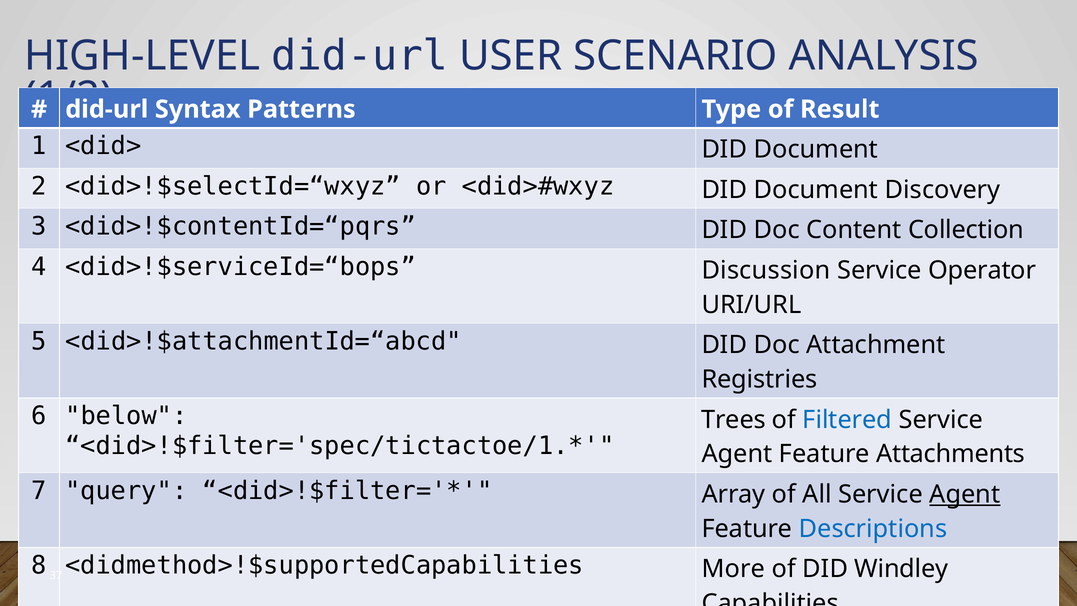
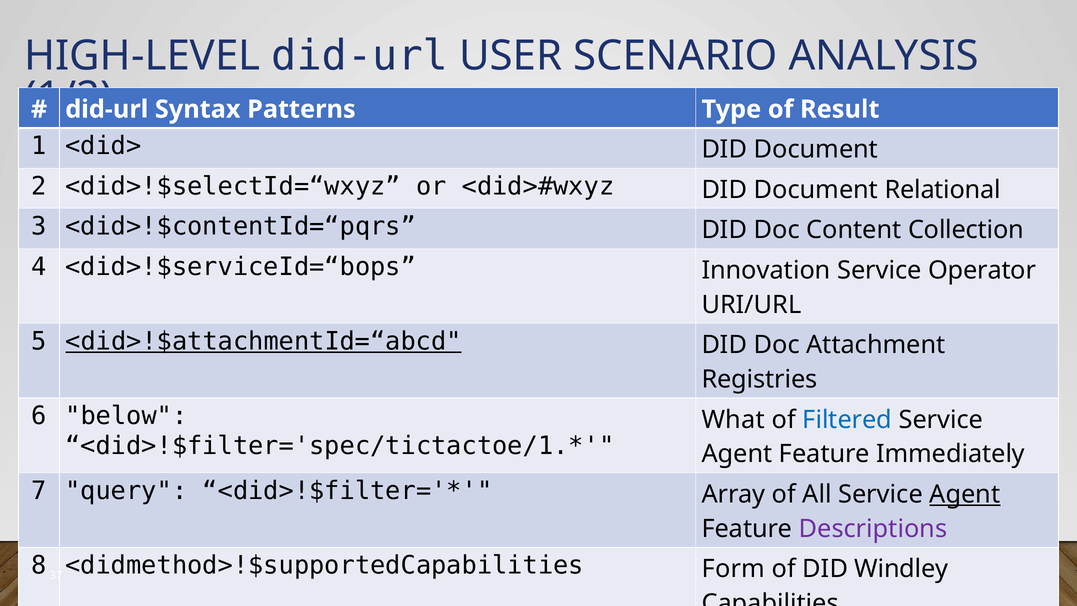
Discovery: Discovery -> Relational (943, 190)
Discussion: Discussion -> Innovation (766, 270)
<did>!$attachmentId=“abcd underline: none -> present (264, 341)
Trees: Trees -> What (733, 420)
Attachments: Attachments -> Immediately (951, 454)
Descriptions colour: blue -> purple (873, 529)
More: More -> Form (733, 569)
